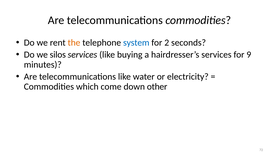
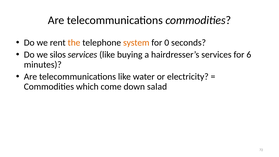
system colour: blue -> orange (136, 43)
2: 2 -> 0 (167, 43)
9: 9 -> 6 (249, 55)
other: other -> salad (157, 87)
